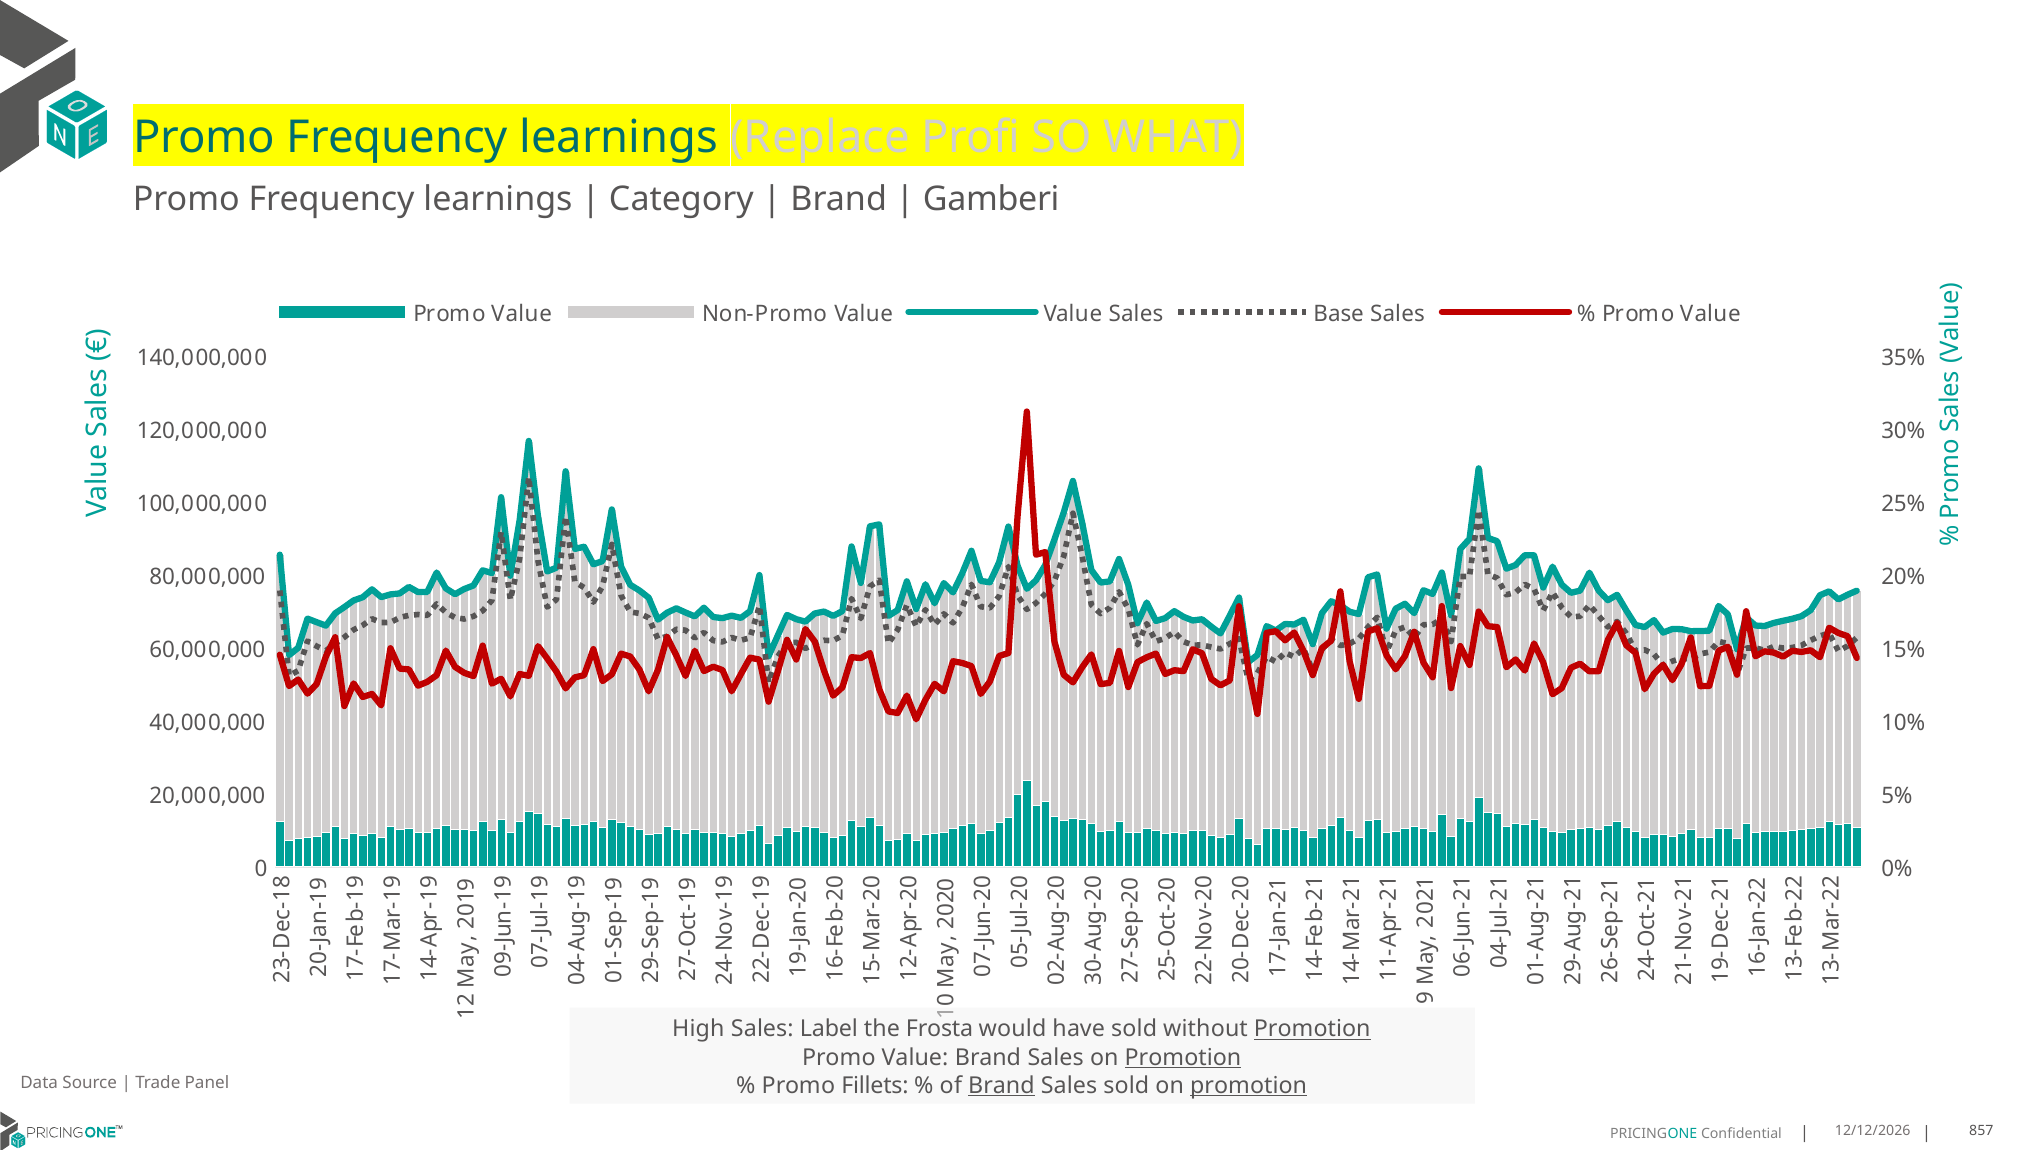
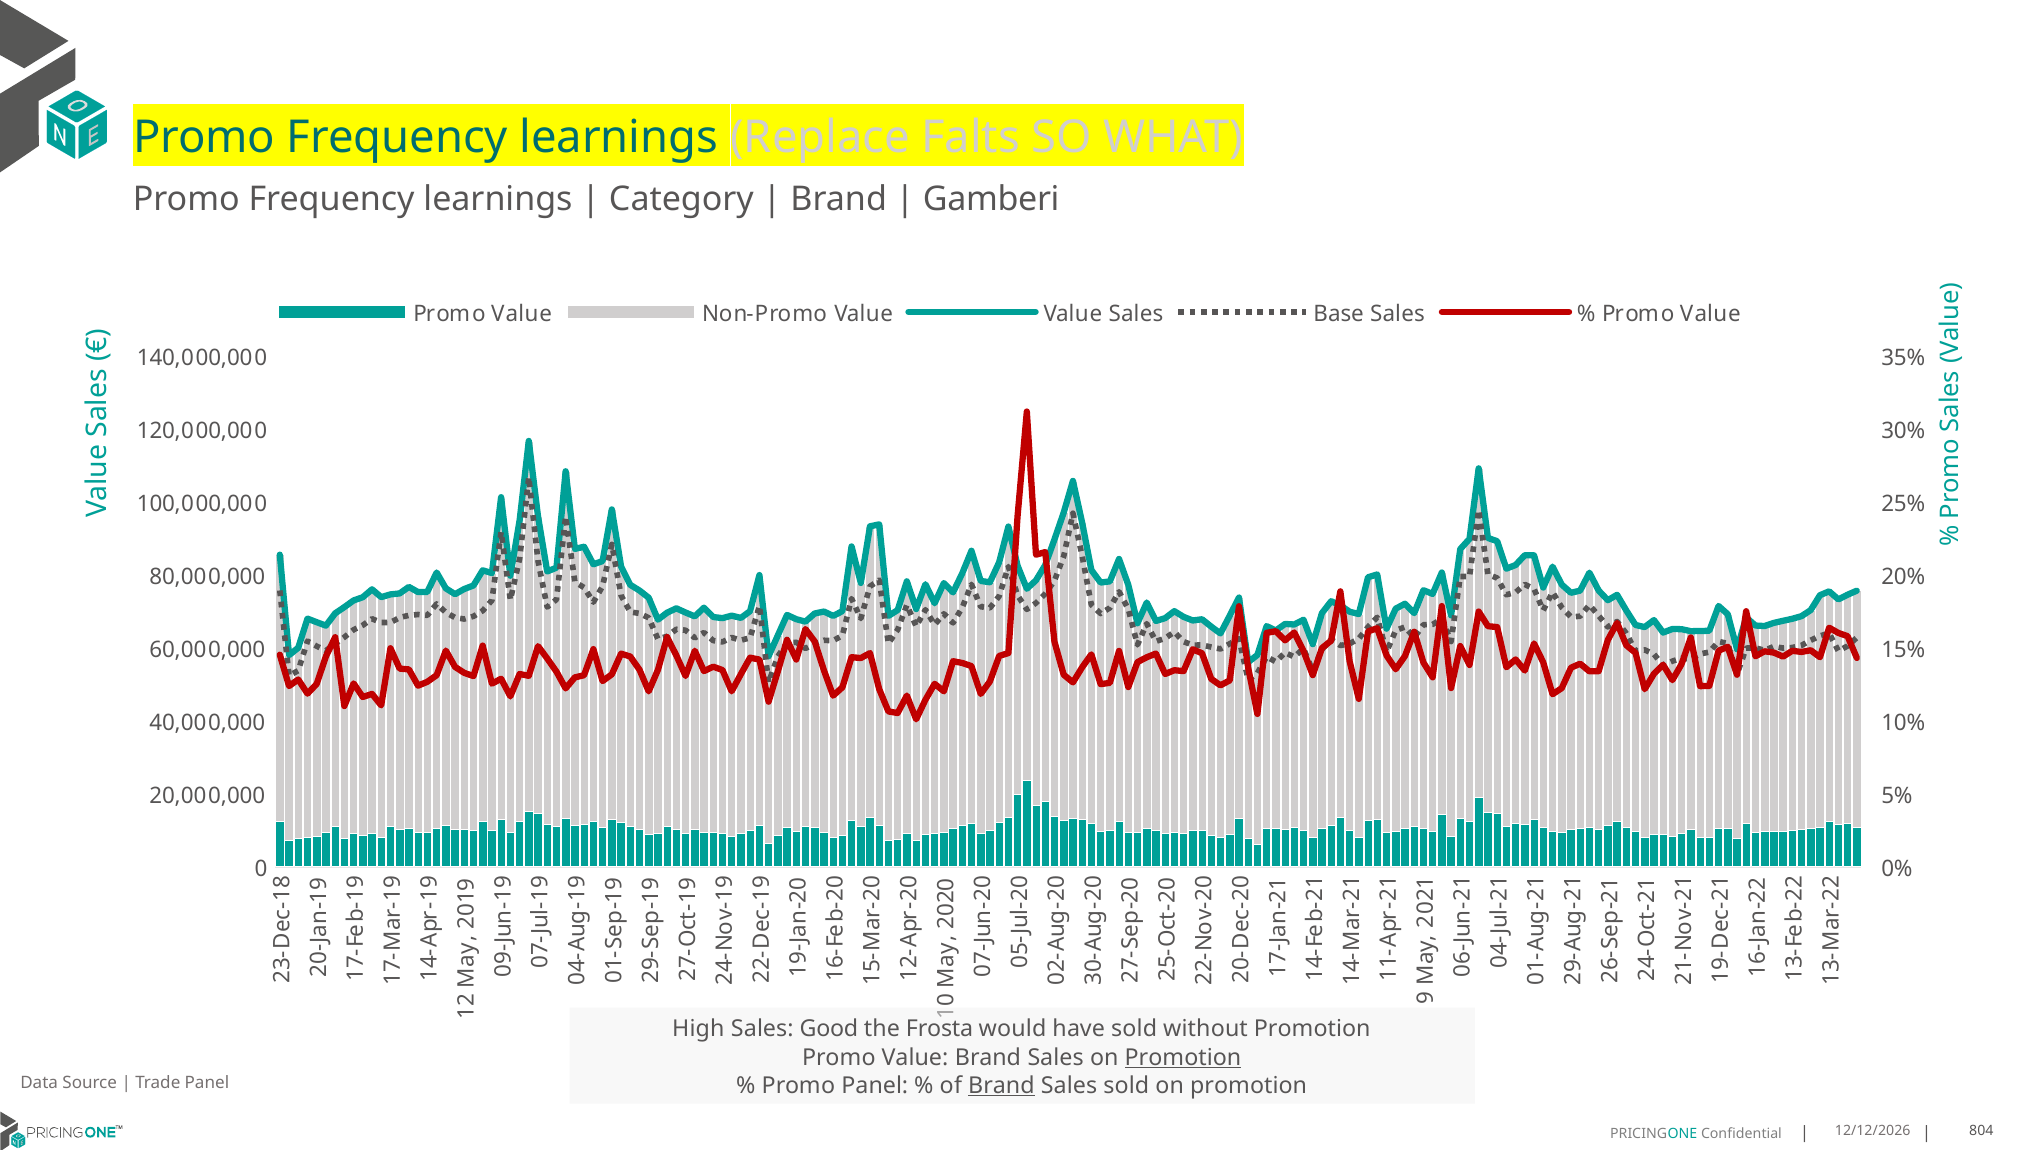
Profi: Profi -> Falts (971, 137)
Label: Label -> Good (829, 1029)
Promotion underline: present -> none (1312, 1029)
Promo Fillets: Fillets -> Panel (875, 1085)
promotion underline: present -> none (1249, 1085)
857: 857 -> 804 (1981, 1130)
